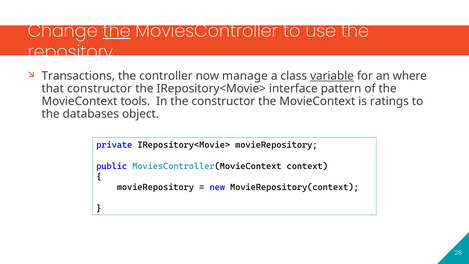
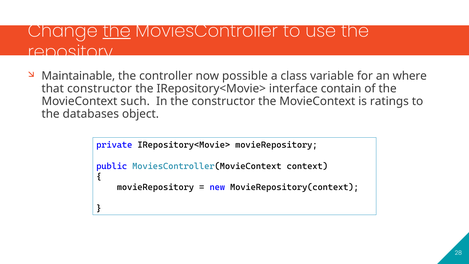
Transactions: Transactions -> Maintainable (78, 76)
manage: manage -> possible (245, 76)
variable underline: present -> none (332, 76)
pattern: pattern -> contain (341, 89)
tools: tools -> such (135, 101)
